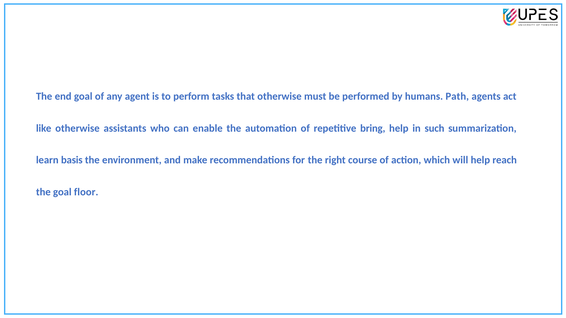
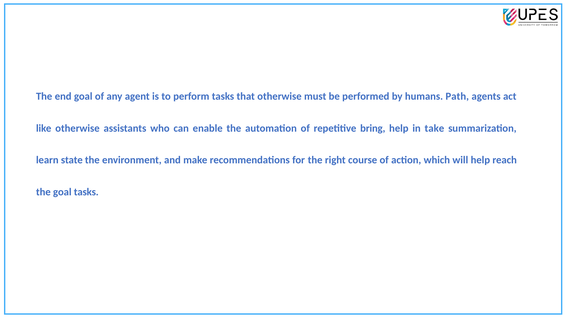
such: such -> take (434, 128)
basis: basis -> state (72, 160)
goal floor: floor -> tasks (86, 192)
